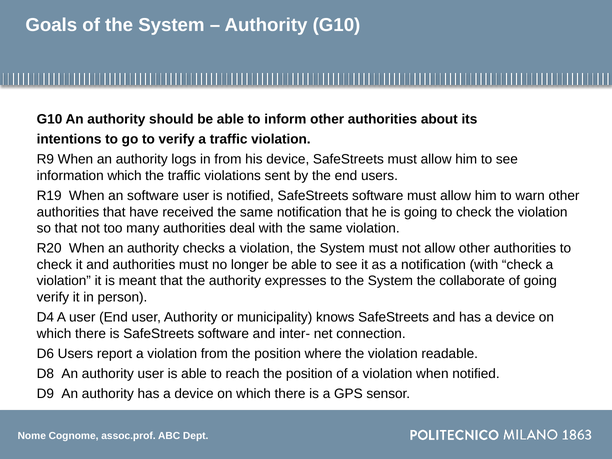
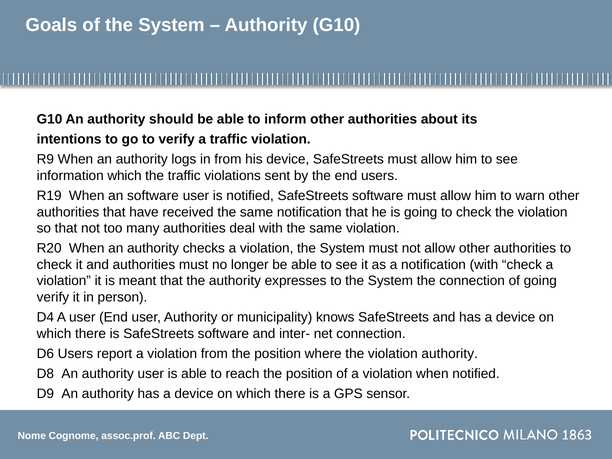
the collaborate: collaborate -> connection (472, 281)
violation readable: readable -> authority (450, 354)
